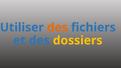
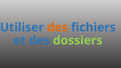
dossiers colour: yellow -> light green (78, 40)
